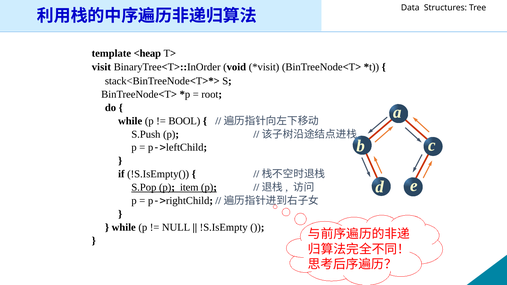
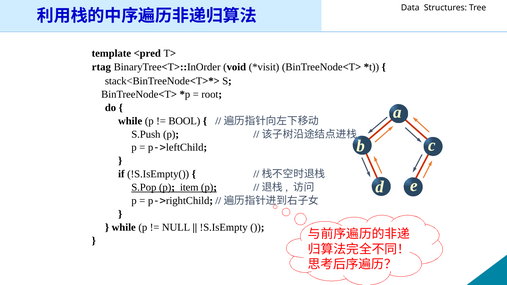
<heap: <heap -> <pred (147, 53)
visit: visit -> rtag (101, 67)
